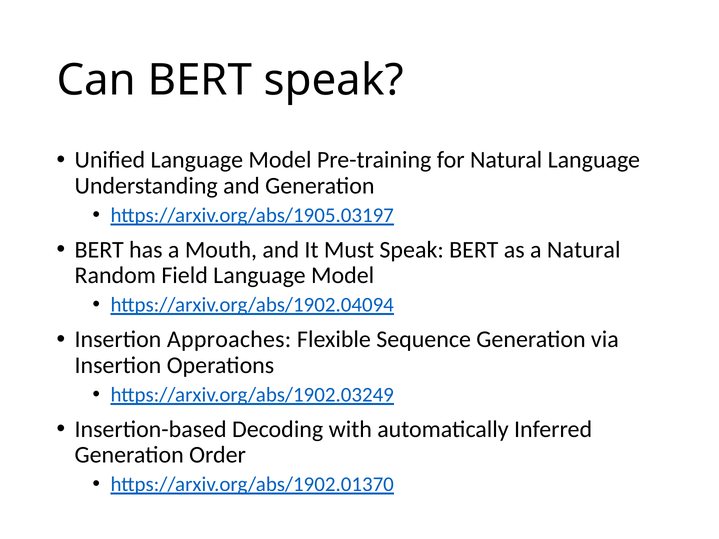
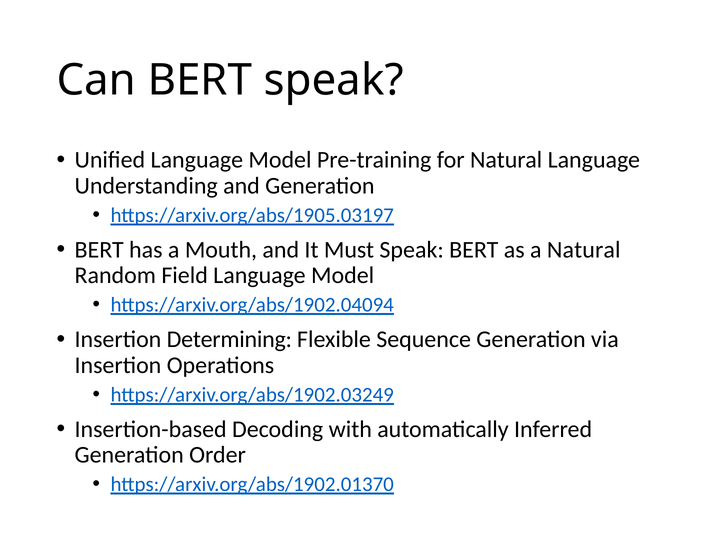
Approaches: Approaches -> Determining (229, 340)
